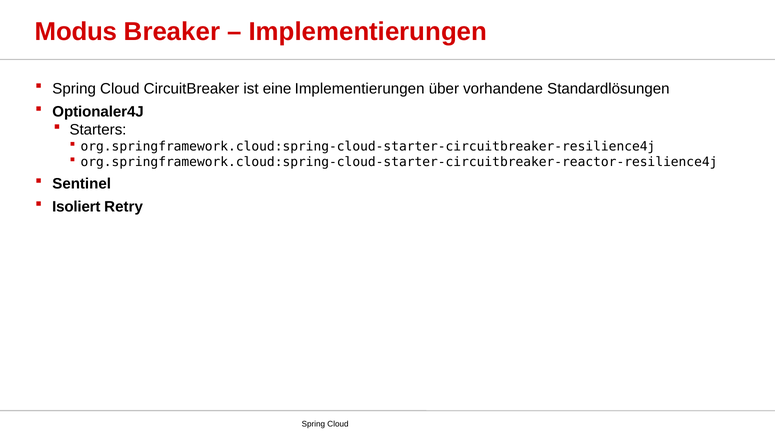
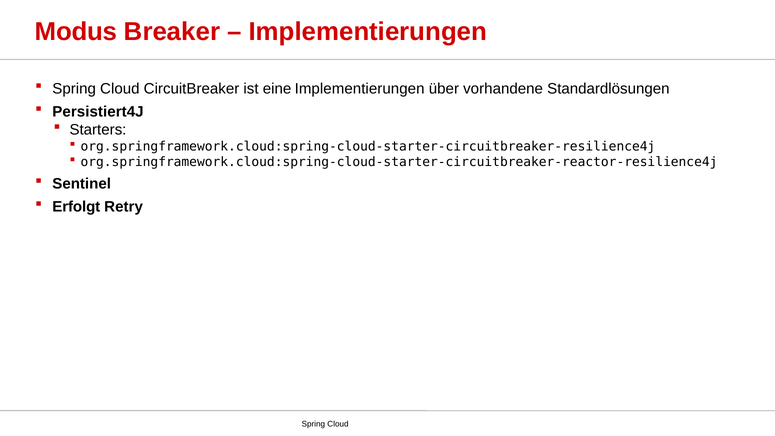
Optionaler4J: Optionaler4J -> Persistiert4J (98, 112)
Isoliert: Isoliert -> Erfolgt (76, 207)
